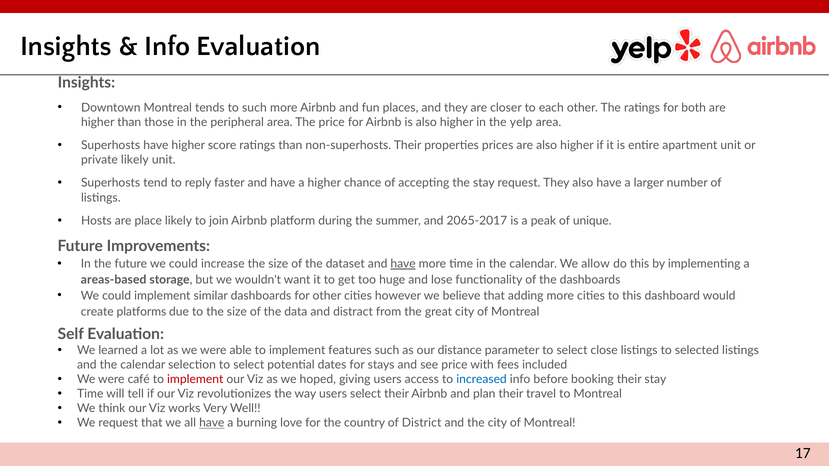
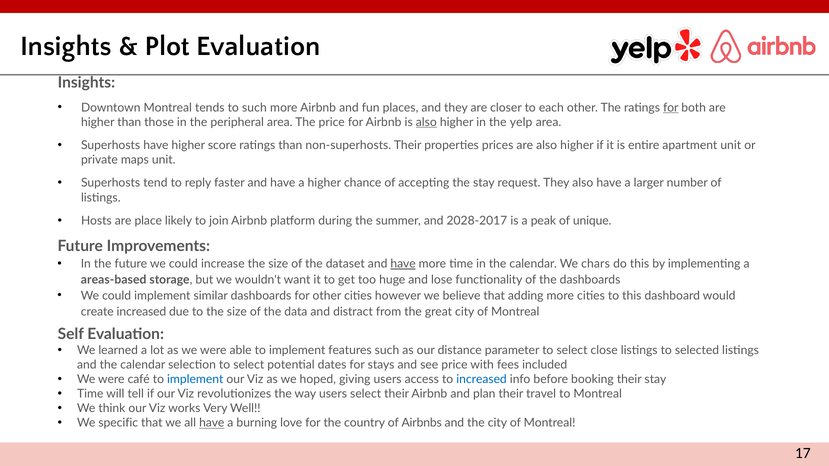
Info: Info -> Plot (167, 46)
for underline: none -> present (671, 108)
also underline: none -> present (426, 122)
private likely: likely -> maps (135, 160)
2065-2017: 2065-2017 -> 2028-2017 (477, 221)
allow: allow -> chars (596, 264)
create platforms: platforms -> increased (141, 312)
implement colour: red -> blue (195, 380)
We request: request -> specific (118, 423)
District: District -> Airbnbs (422, 423)
